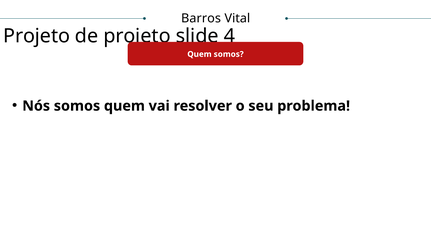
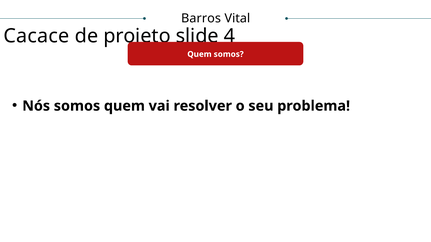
Projeto: Projeto -> Cacace (36, 36)
